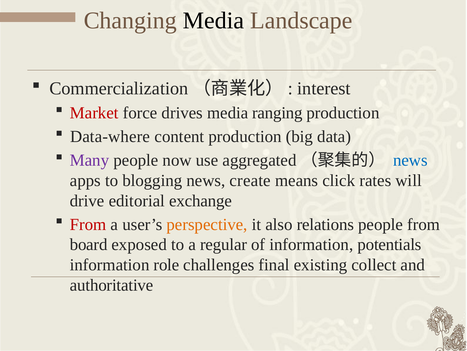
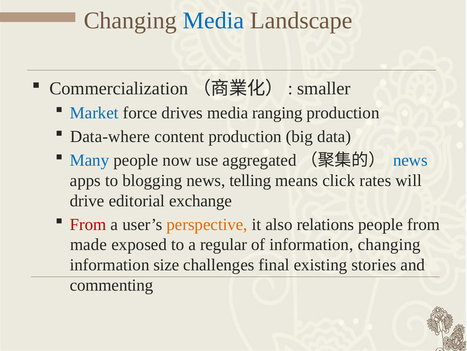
Media colour: black -> blue (213, 21)
interest: interest -> smaller (324, 88)
Market colour: red -> blue (94, 113)
Many colour: purple -> blue (90, 160)
create: create -> telling (250, 180)
board: board -> made (88, 244)
information potentials: potentials -> changing (389, 244)
role: role -> size (166, 264)
collect: collect -> stories (374, 264)
authoritative: authoritative -> commenting (112, 285)
